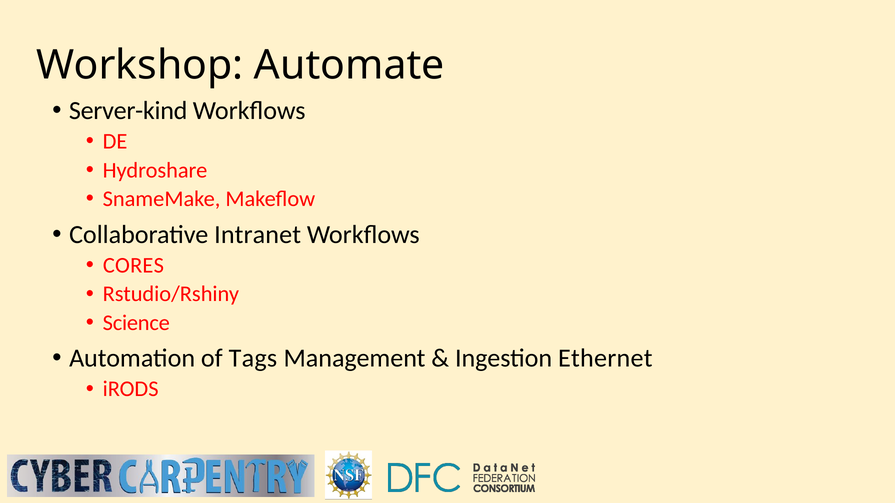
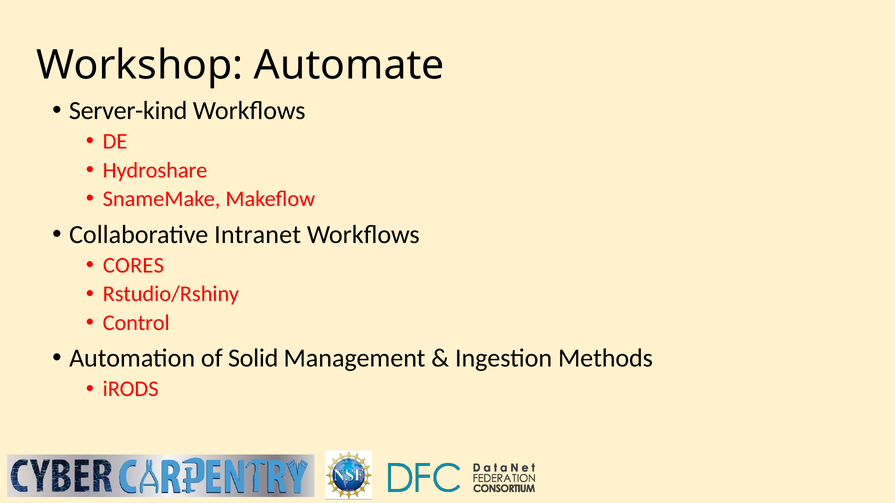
Science: Science -> Control (136, 323)
Tags: Tags -> Solid (253, 359)
Ethernet: Ethernet -> Methods (605, 359)
